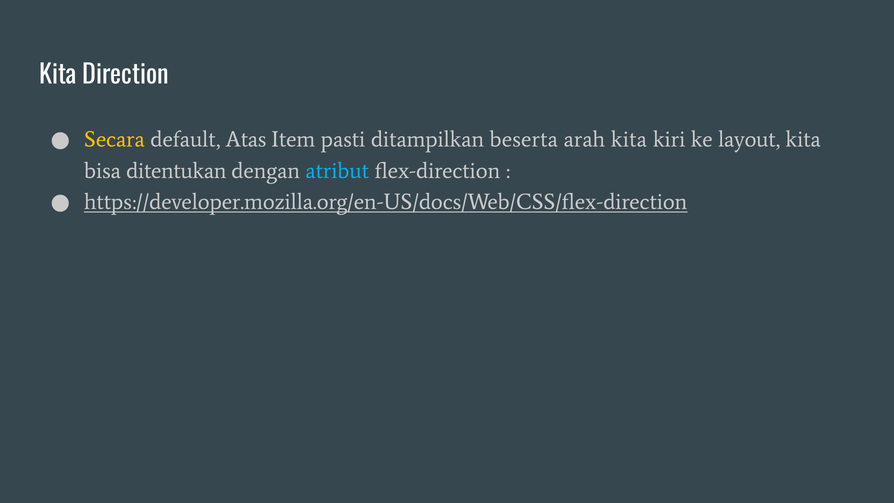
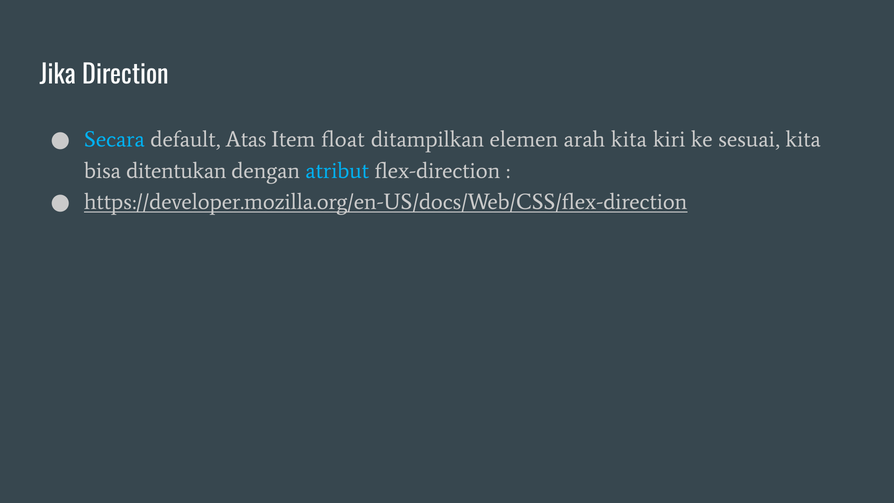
Kita: Kita -> Jika (58, 75)
Secara colour: yellow -> light blue (114, 140)
pasti: pasti -> float (343, 140)
beserta: beserta -> elemen (524, 140)
layout: layout -> sesuai (749, 140)
